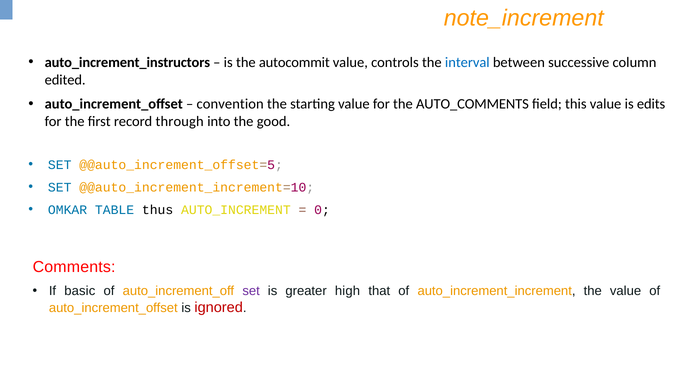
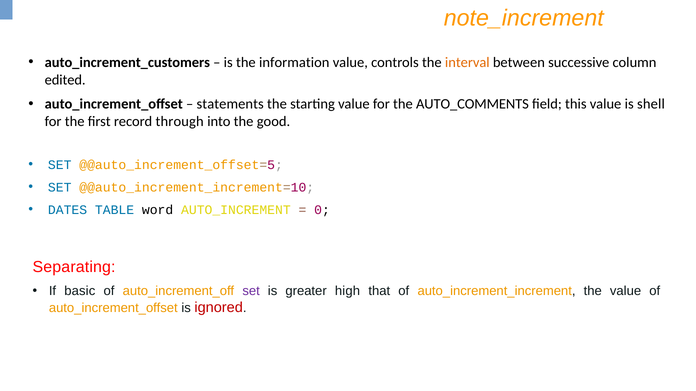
auto_increment_instructors: auto_increment_instructors -> auto_increment_customers (127, 63)
autocommit: autocommit -> information (294, 63)
interval colour: blue -> orange (467, 63)
convention: convention -> statements (230, 104)
edits: edits -> shell (651, 104)
OMKAR: OMKAR -> DATES (68, 210)
thus: thus -> word (158, 210)
Comments: Comments -> Separating (74, 267)
